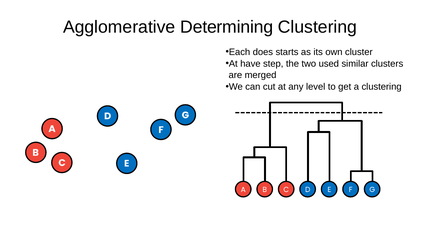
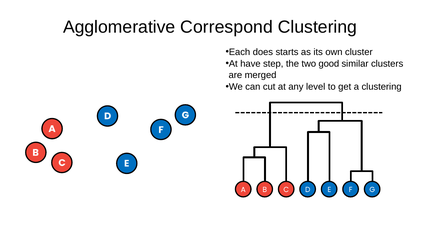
Determining: Determining -> Correspond (227, 27)
used: used -> good (329, 64)
